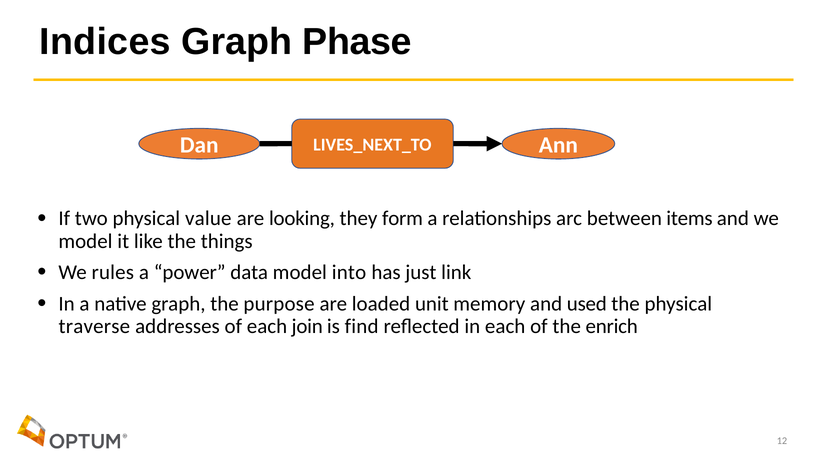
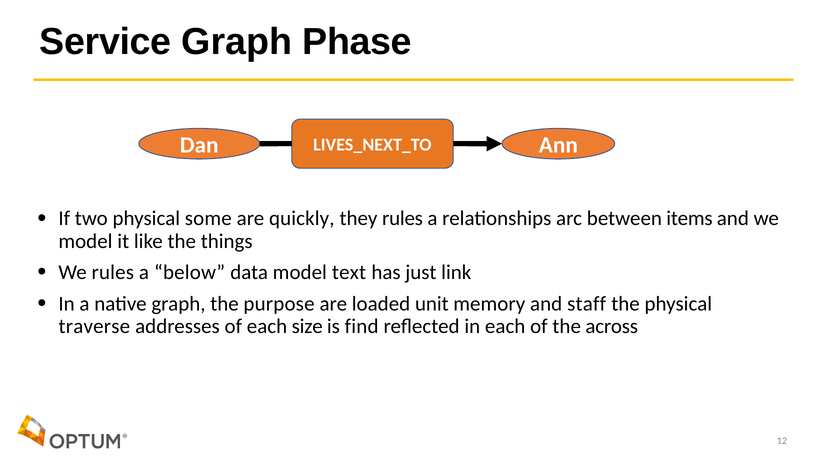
Indices: Indices -> Service (105, 42)
value: value -> some (208, 218)
looking: looking -> quickly (302, 218)
they form: form -> rules (402, 218)
power: power -> below (190, 272)
into: into -> text (349, 272)
used: used -> staff (587, 304)
join: join -> size (307, 326)
enrich: enrich -> across (612, 326)
